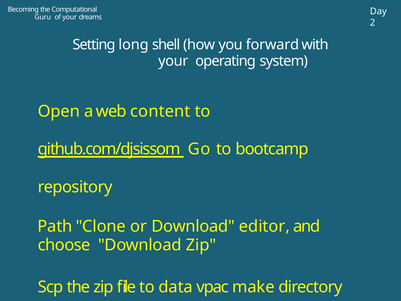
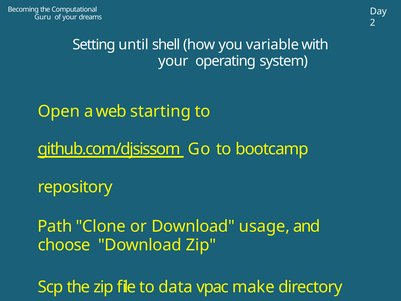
long: long -> until (134, 45)
forward: forward -> variable (272, 45)
content: content -> starting (160, 111)
editor: editor -> usage (264, 226)
